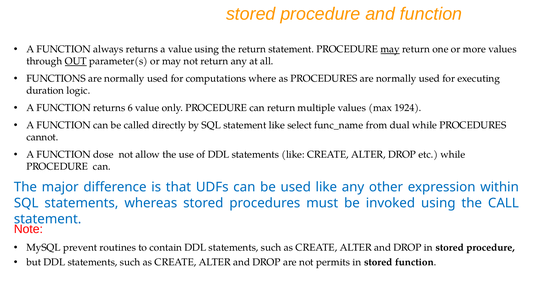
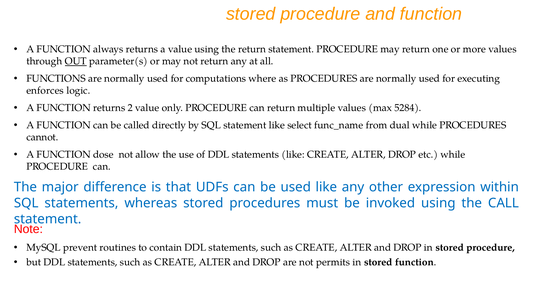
may underline: present -> none (390, 49)
duration: duration -> enforces (45, 91)
6: 6 -> 2 (130, 108)
1924: 1924 -> 5284 (408, 108)
